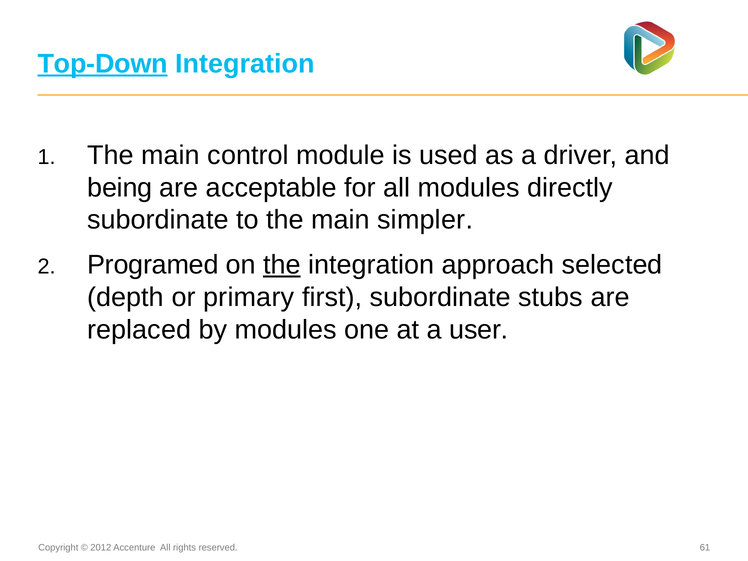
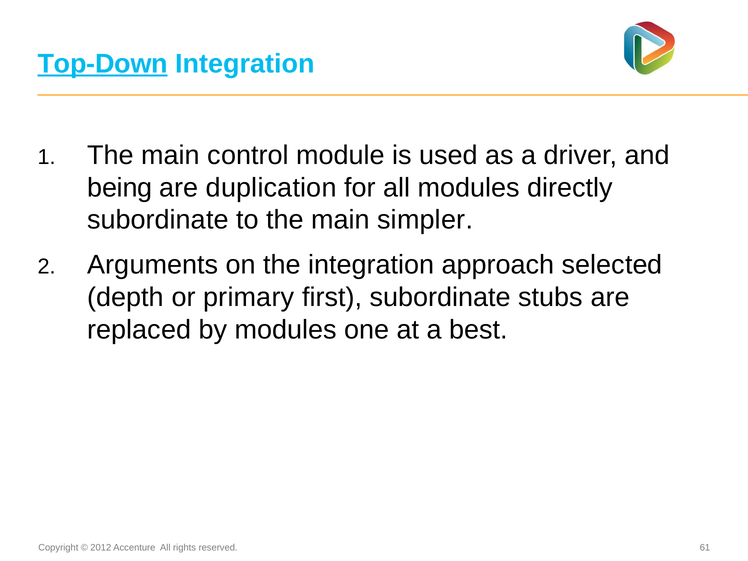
acceptable: acceptable -> duplication (271, 188)
Programed: Programed -> Arguments (153, 265)
the underline: present -> none (282, 265)
user: user -> best (479, 330)
